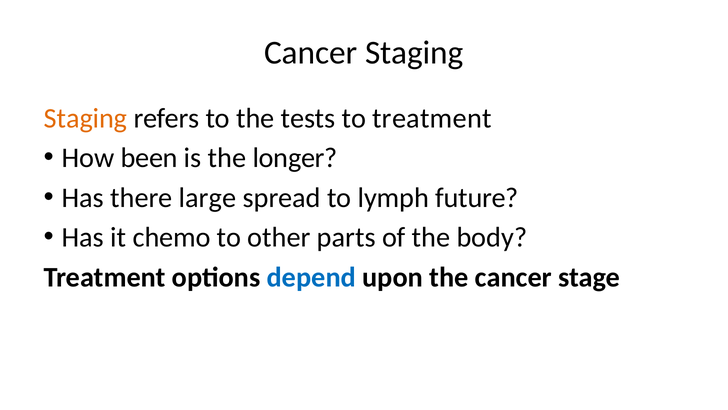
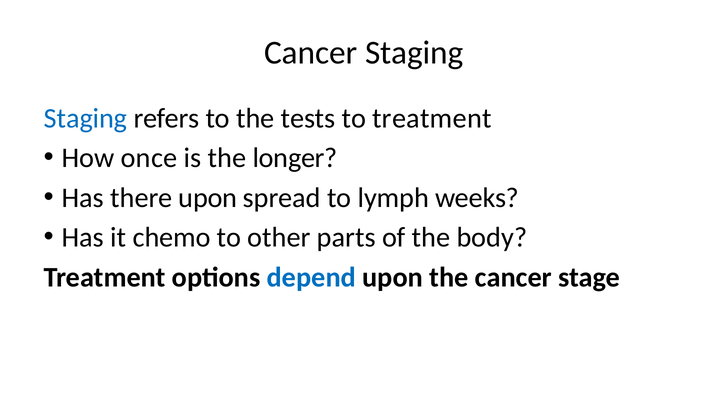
Staging colour: orange -> blue (85, 118)
been: been -> once (149, 158)
there large: large -> upon (208, 198)
future: future -> weeks (477, 198)
